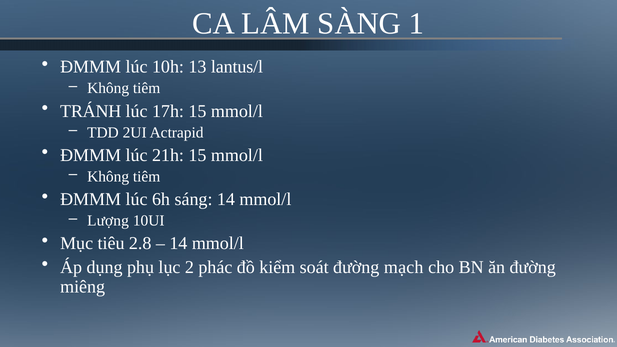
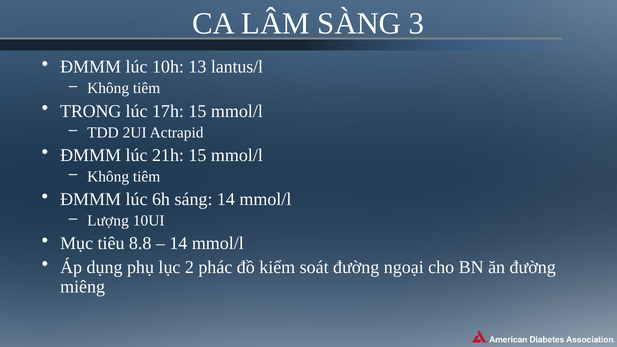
1: 1 -> 3 (417, 23)
TRÁNH: TRÁNH -> TRONG (91, 111)
2.8: 2.8 -> 8.8 (140, 243)
mạch: mạch -> ngoại (404, 267)
